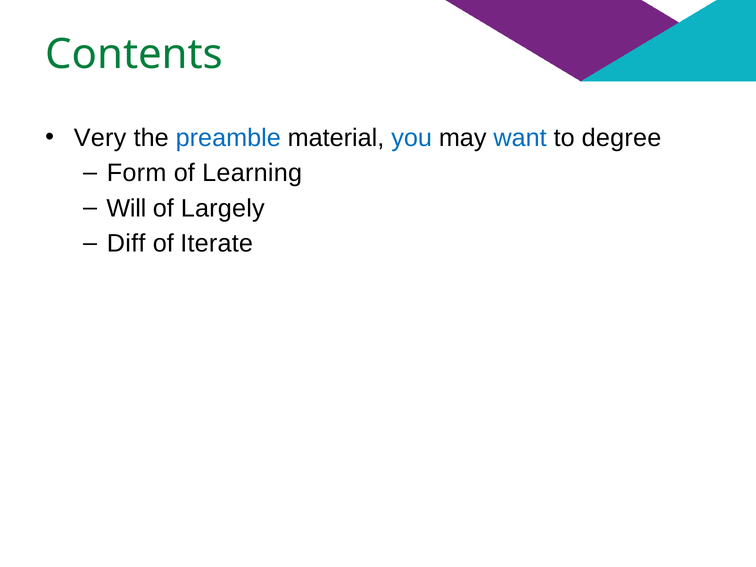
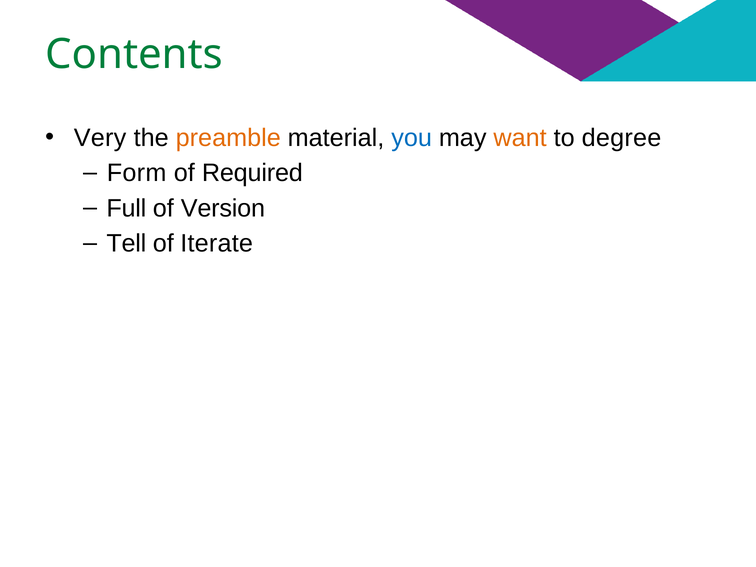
preamble colour: blue -> orange (228, 138)
want colour: blue -> orange (520, 138)
Learning: Learning -> Required (252, 173)
Will: Will -> Full (126, 208)
Largely: Largely -> Version (223, 208)
Diff: Diff -> Tell (126, 244)
